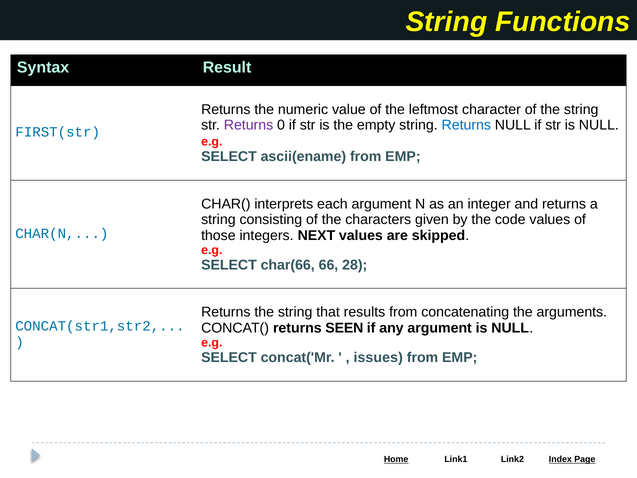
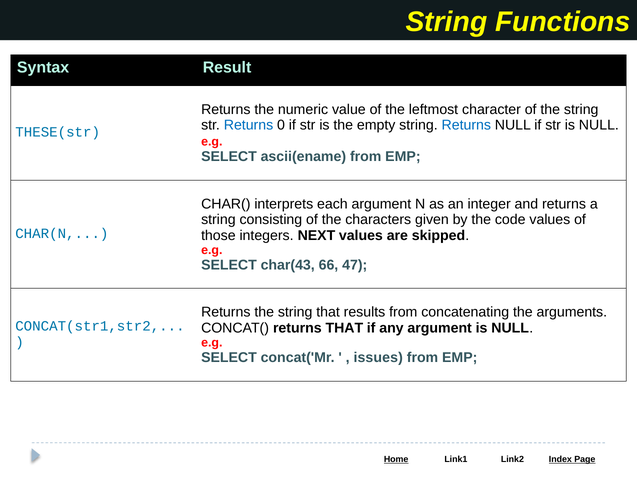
Returns colour: purple -> blue (249, 125)
FIRST(str: FIRST(str -> THESE(str (58, 132)
char(66: char(66 -> char(43 (288, 265)
28: 28 -> 47 (355, 265)
returns SEEN: SEEN -> THAT (344, 328)
